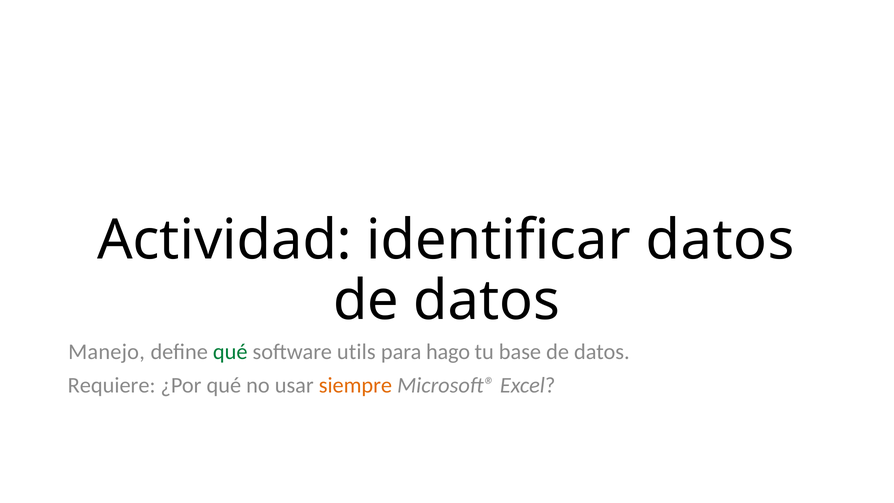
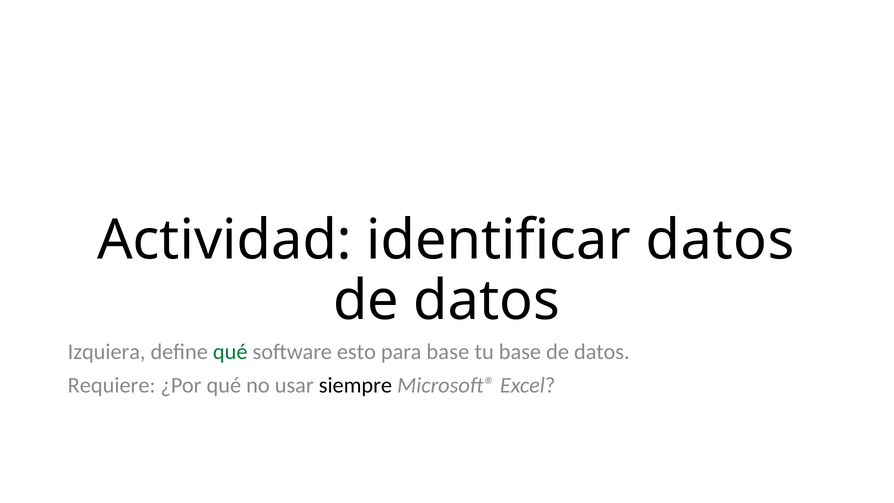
Manejo: Manejo -> Izquiera (107, 352)
utils: utils -> esto (356, 352)
para hago: hago -> base (448, 352)
siempre colour: orange -> black (355, 385)
